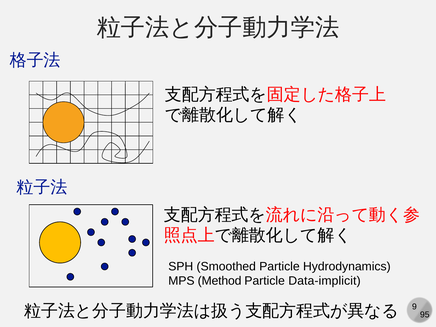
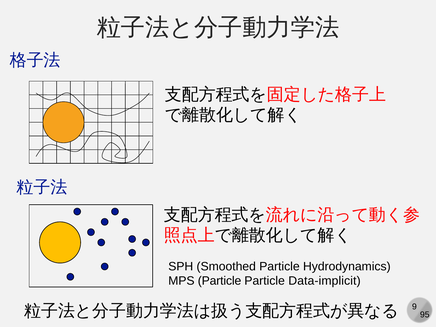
MPS Method: Method -> Particle (220, 281)
